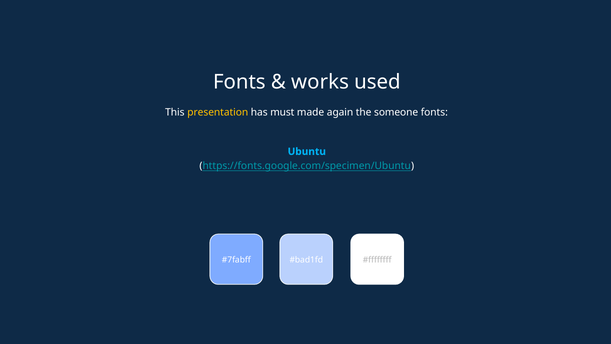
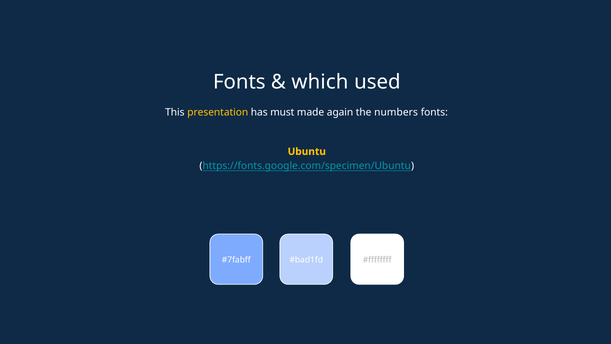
works: works -> which (320, 82)
someone: someone -> numbers (396, 112)
Ubuntu colour: light blue -> yellow (307, 151)
